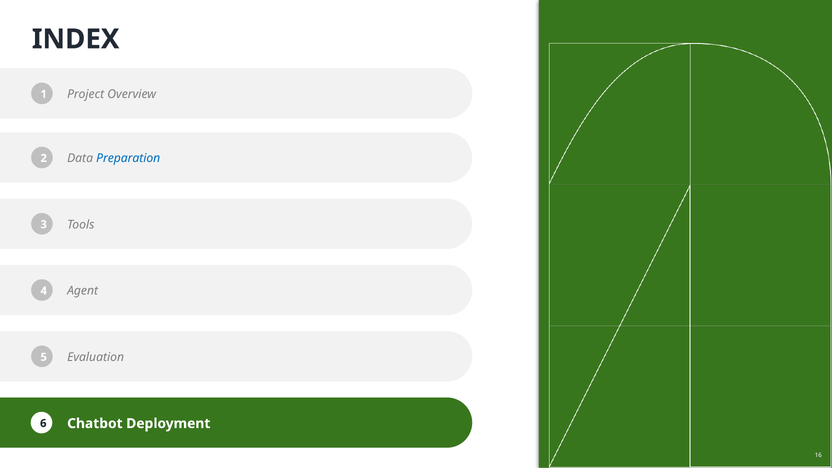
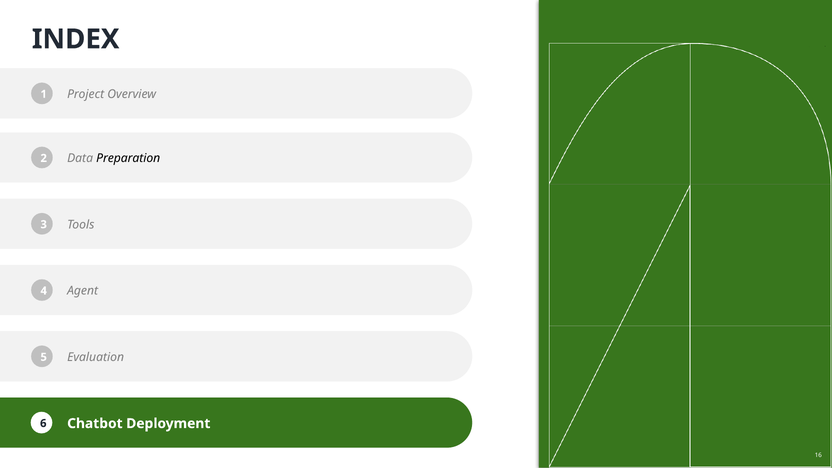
Preparation colour: blue -> black (128, 158)
